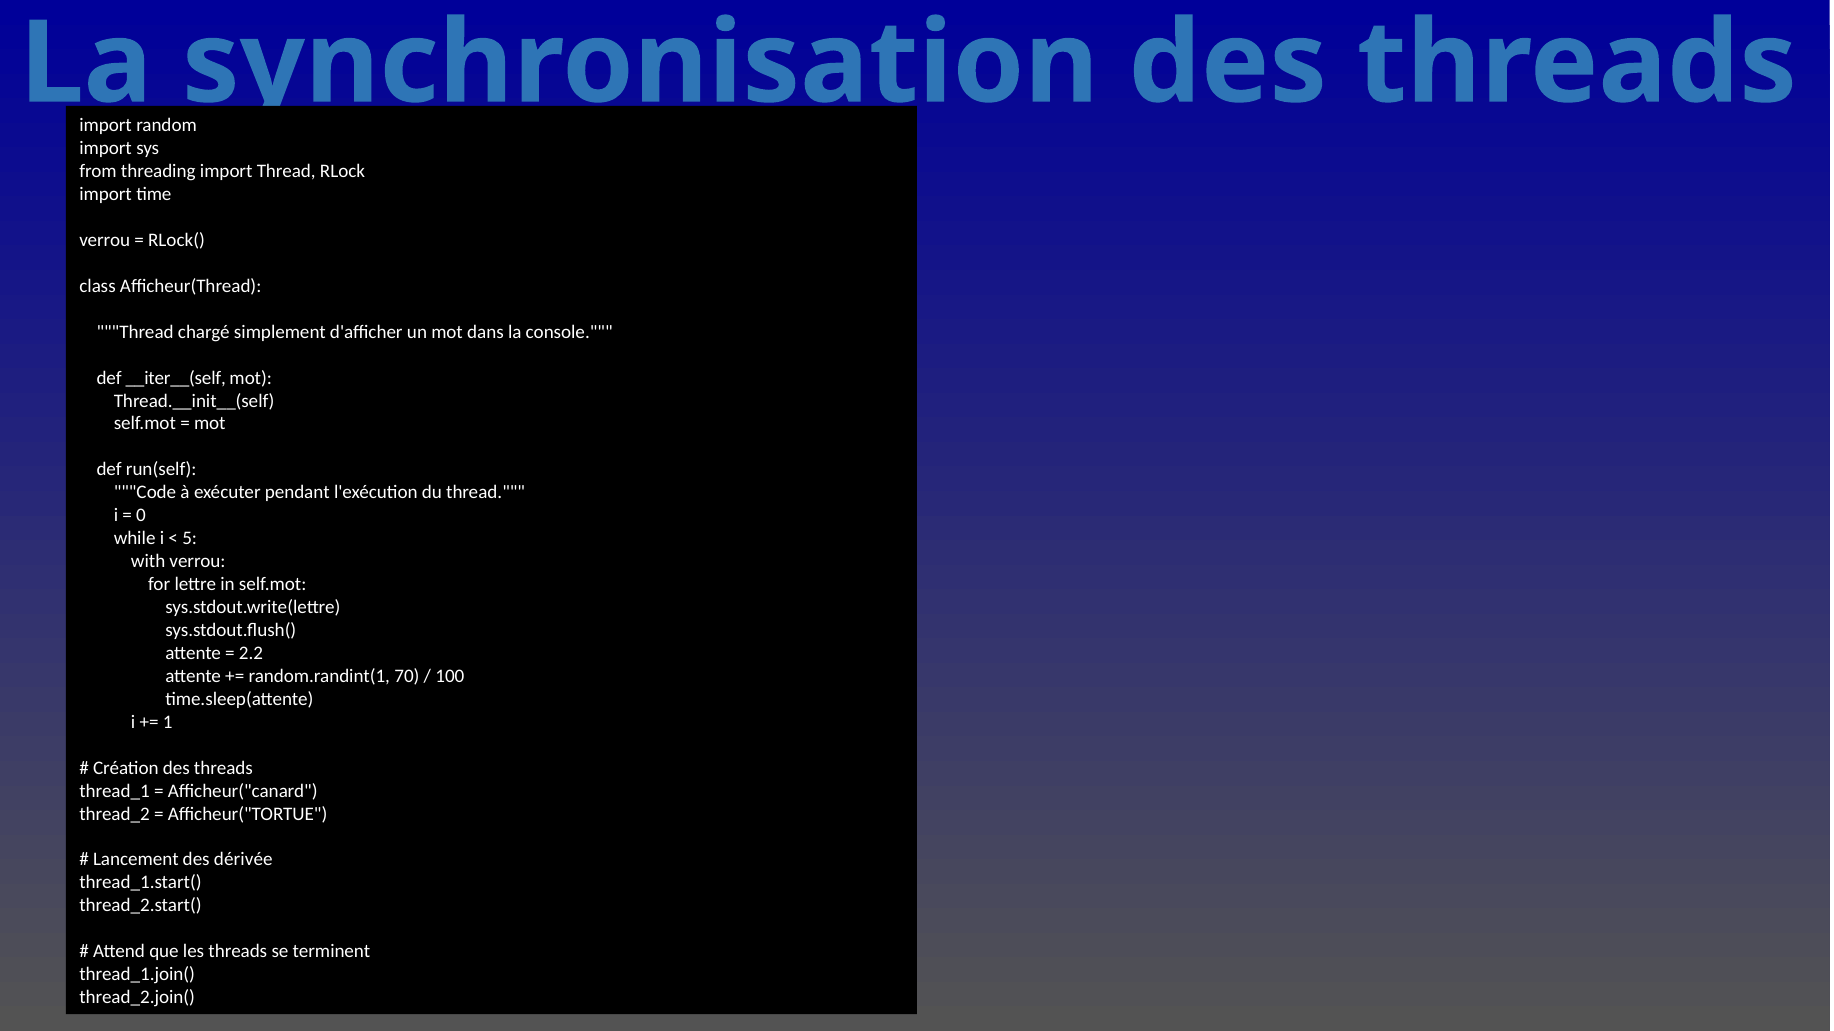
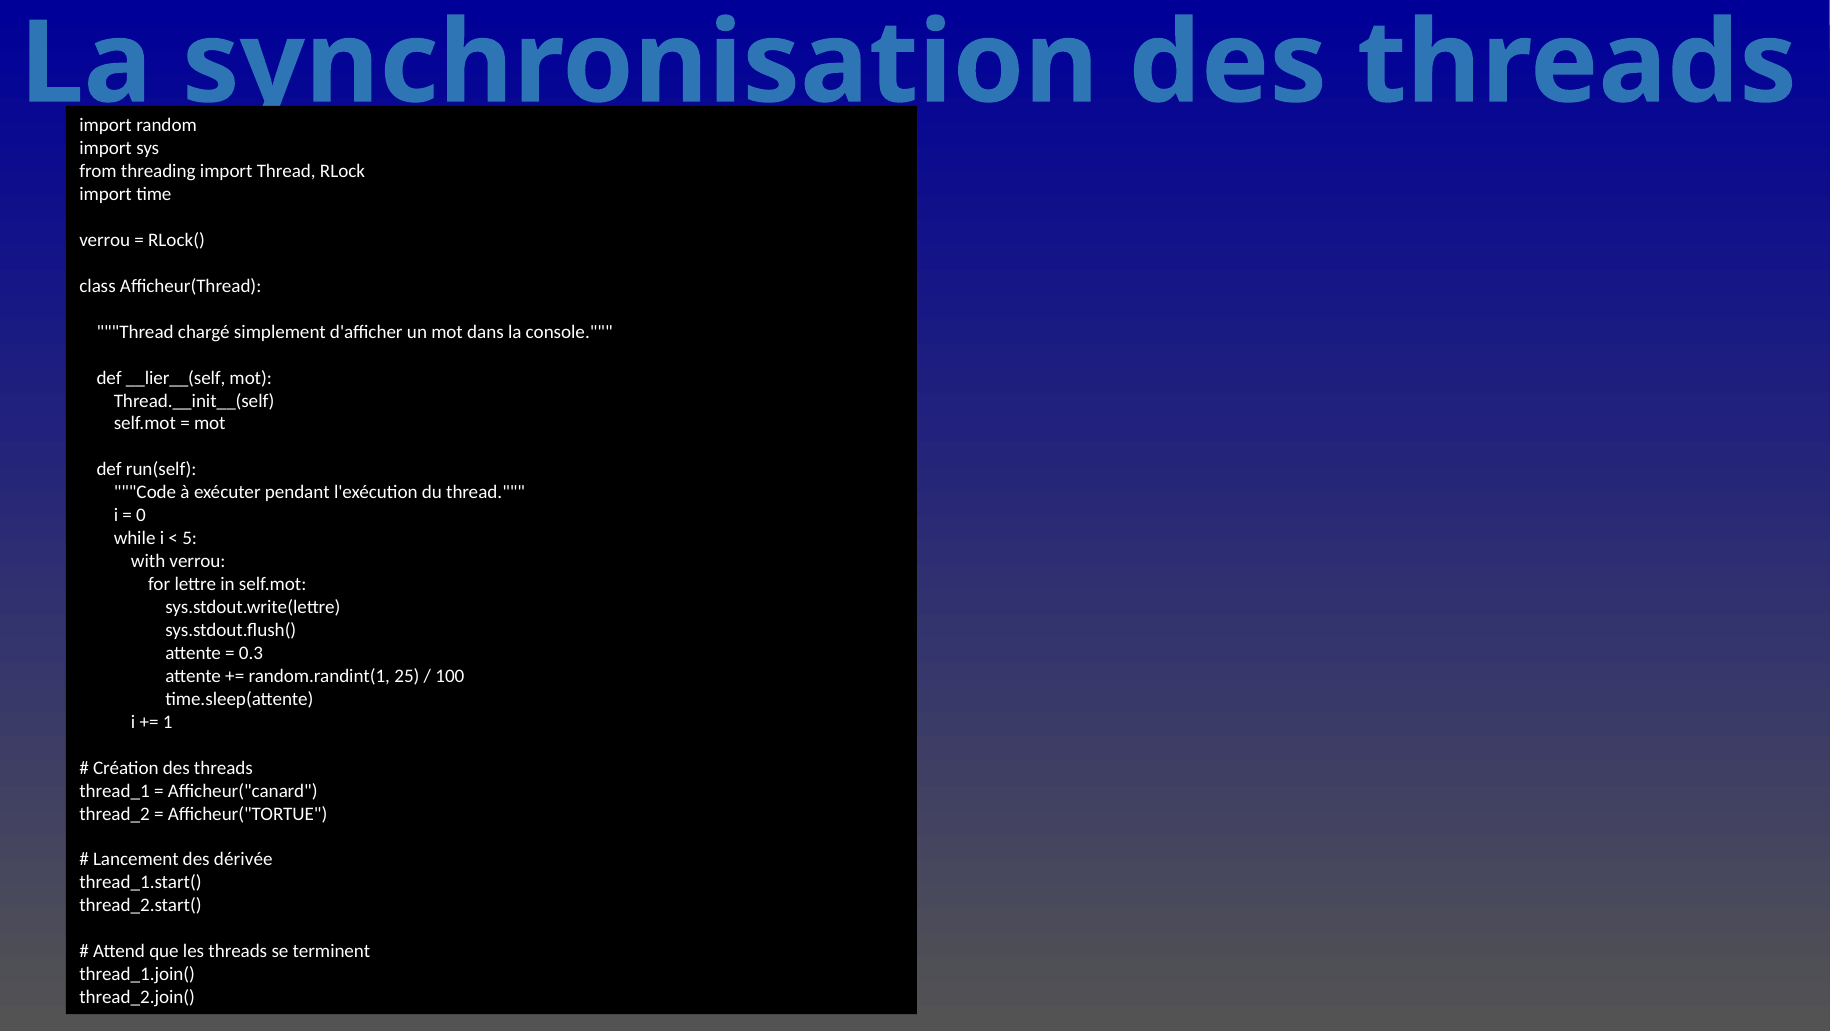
__iter__(self: __iter__(self -> __lier__(self (176, 378)
2.2: 2.2 -> 0.3 (251, 654)
70: 70 -> 25 (407, 677)
